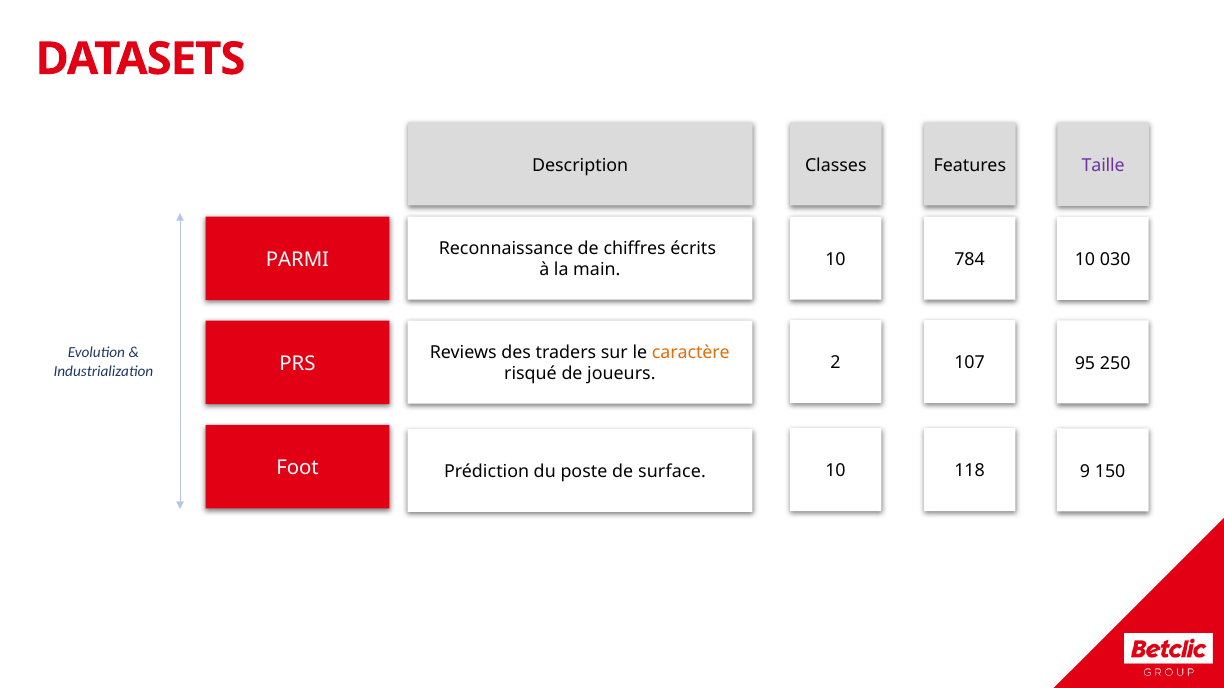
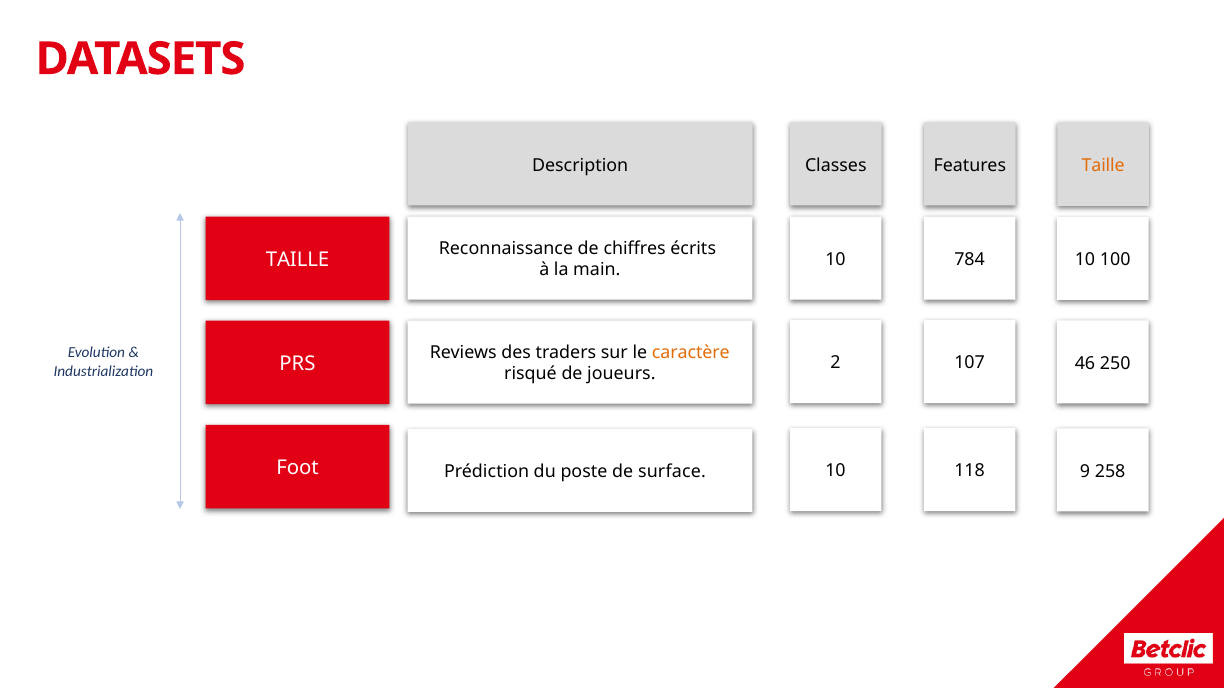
Taille colour: purple -> orange (1103, 166)
PARMI: PARMI -> TAILLE (298, 260)
030: 030 -> 100 (1115, 260)
95: 95 -> 46 (1085, 363)
150: 150 -> 258 (1110, 471)
